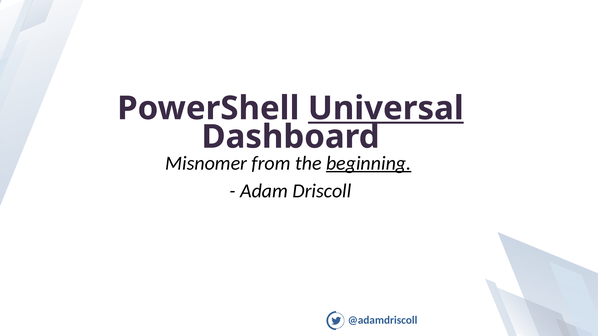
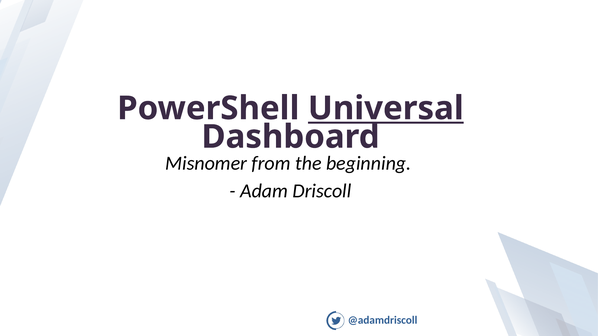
beginning underline: present -> none (369, 163)
